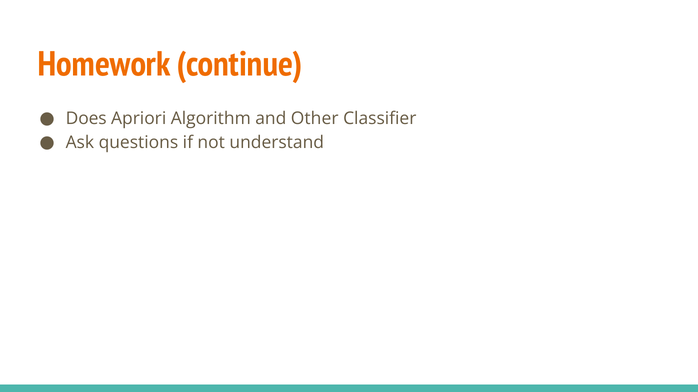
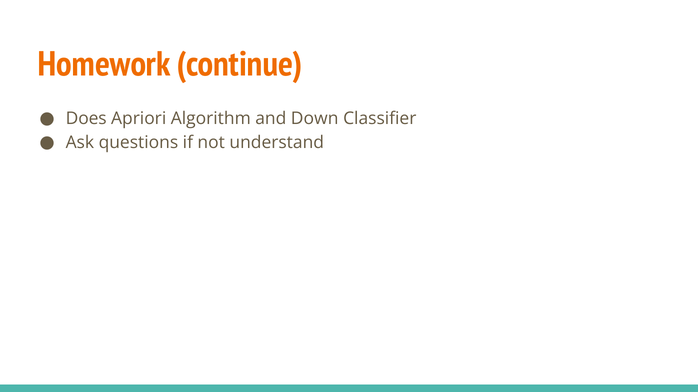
Other: Other -> Down (315, 118)
